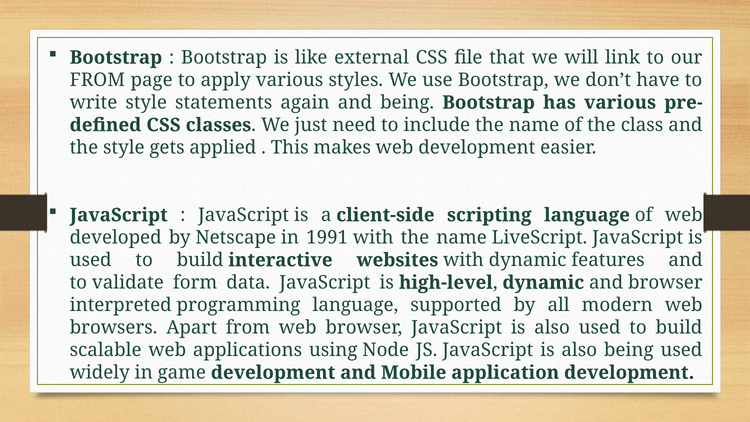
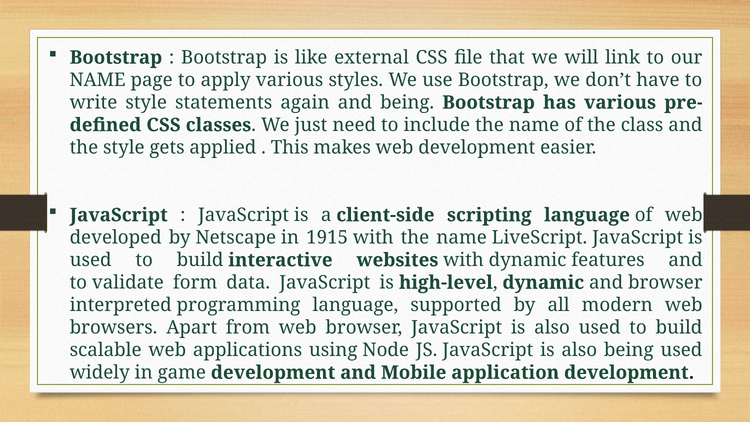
FROM: FROM -> NAME (98, 80)
1991: 1991 -> 1915 (327, 237)
